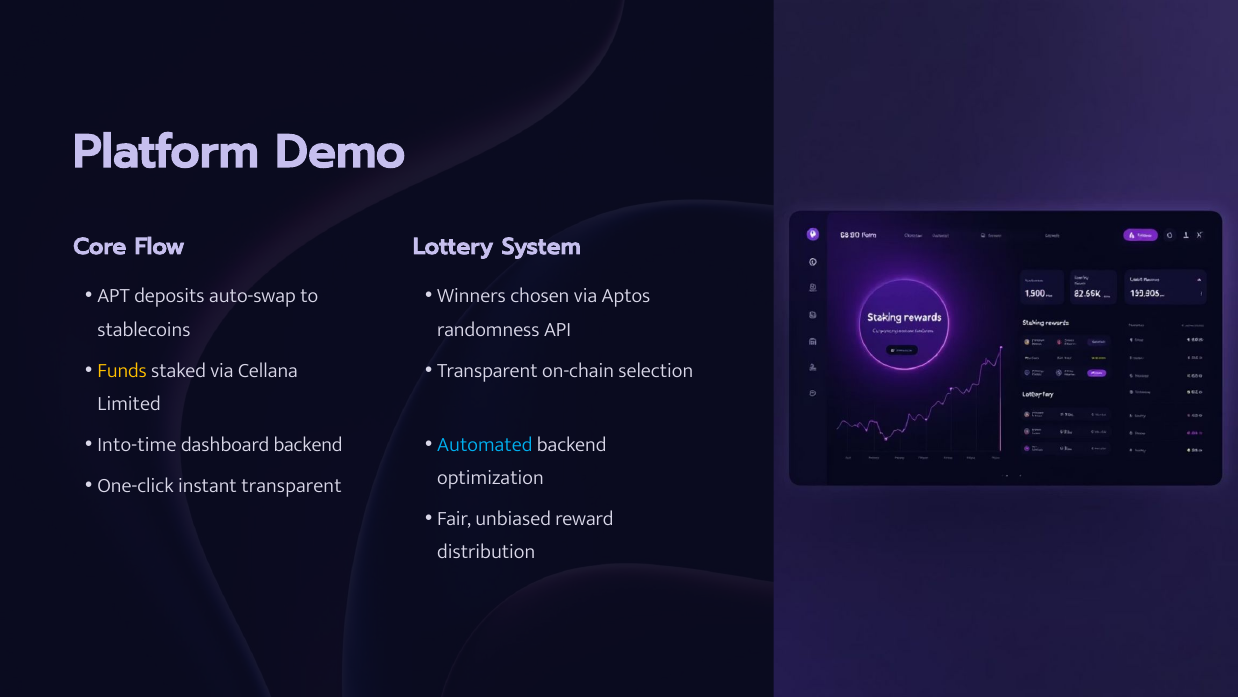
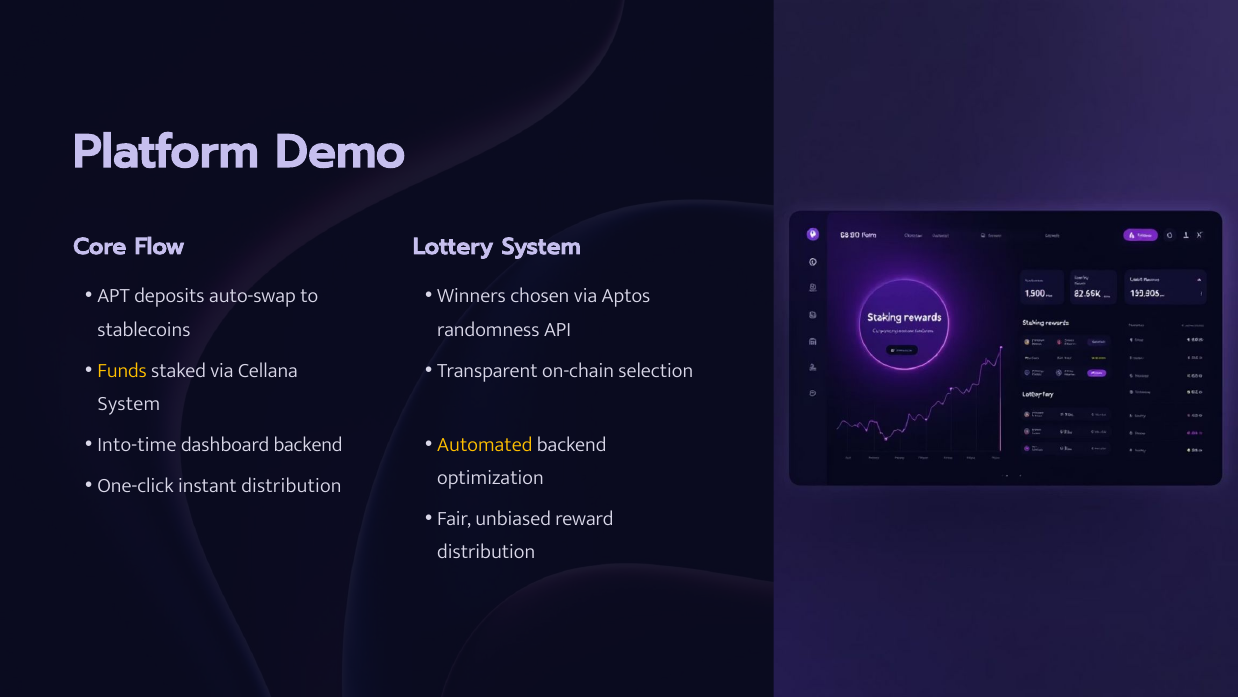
Limited: Limited -> System (129, 403)
Automated colour: light blue -> yellow (485, 444)
instant transparent: transparent -> distribution (291, 485)
